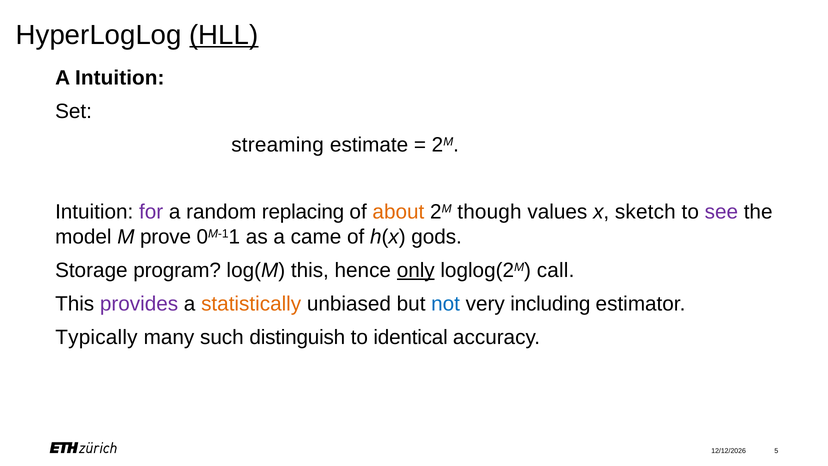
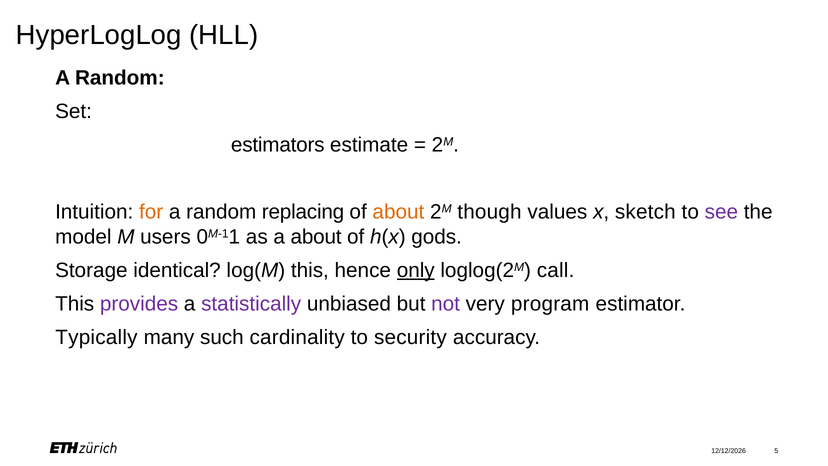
HLL underline: present -> none (224, 35)
Intuition: Intuition -> Random (120, 78)
streaming: streaming -> estimators (278, 145)
for colour: purple -> orange (151, 212)
prove: prove -> users (165, 237)
a came: came -> about (316, 237)
program: program -> identical (177, 270)
statistically colour: orange -> purple (251, 304)
not colour: blue -> purple (446, 304)
including: including -> program (550, 304)
distinguish: distinguish -> cardinality (297, 337)
identical: identical -> security (410, 337)
